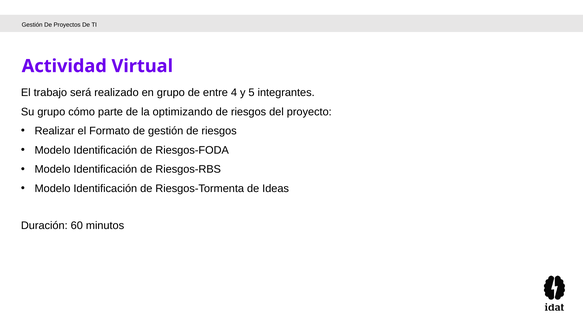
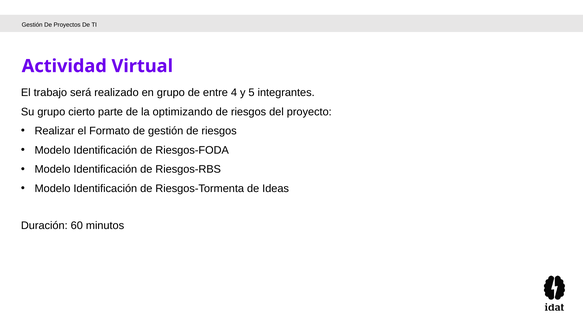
cómo: cómo -> cierto (82, 112)
